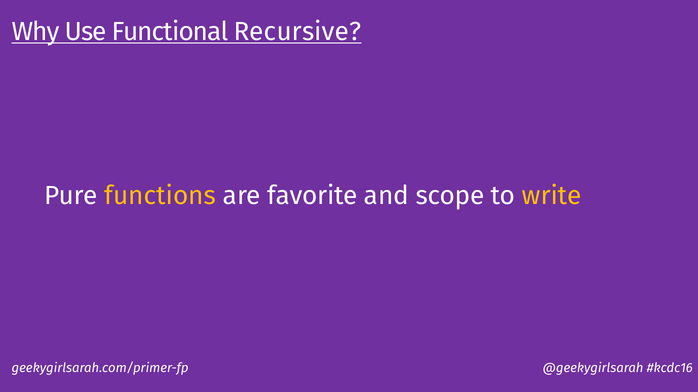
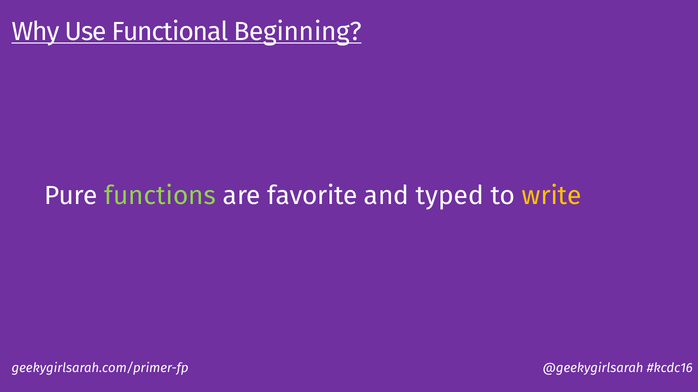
Recursive: Recursive -> Beginning (298, 32)
functions colour: yellow -> light green (160, 196)
scope: scope -> typed (450, 196)
